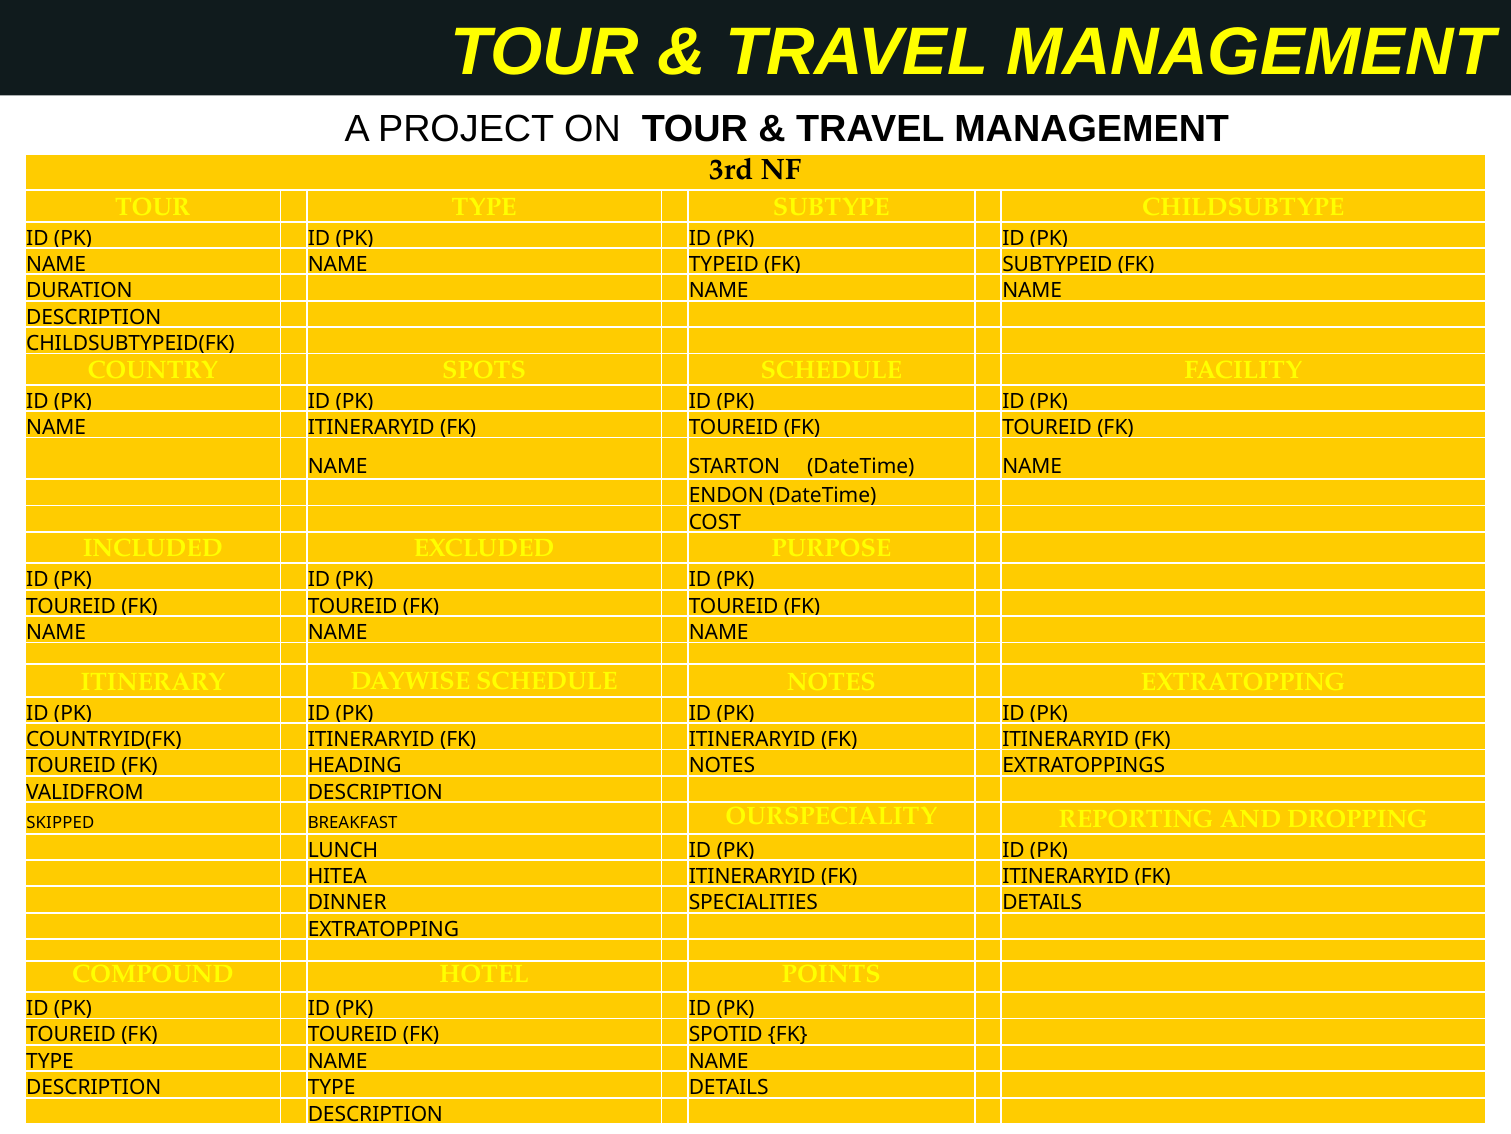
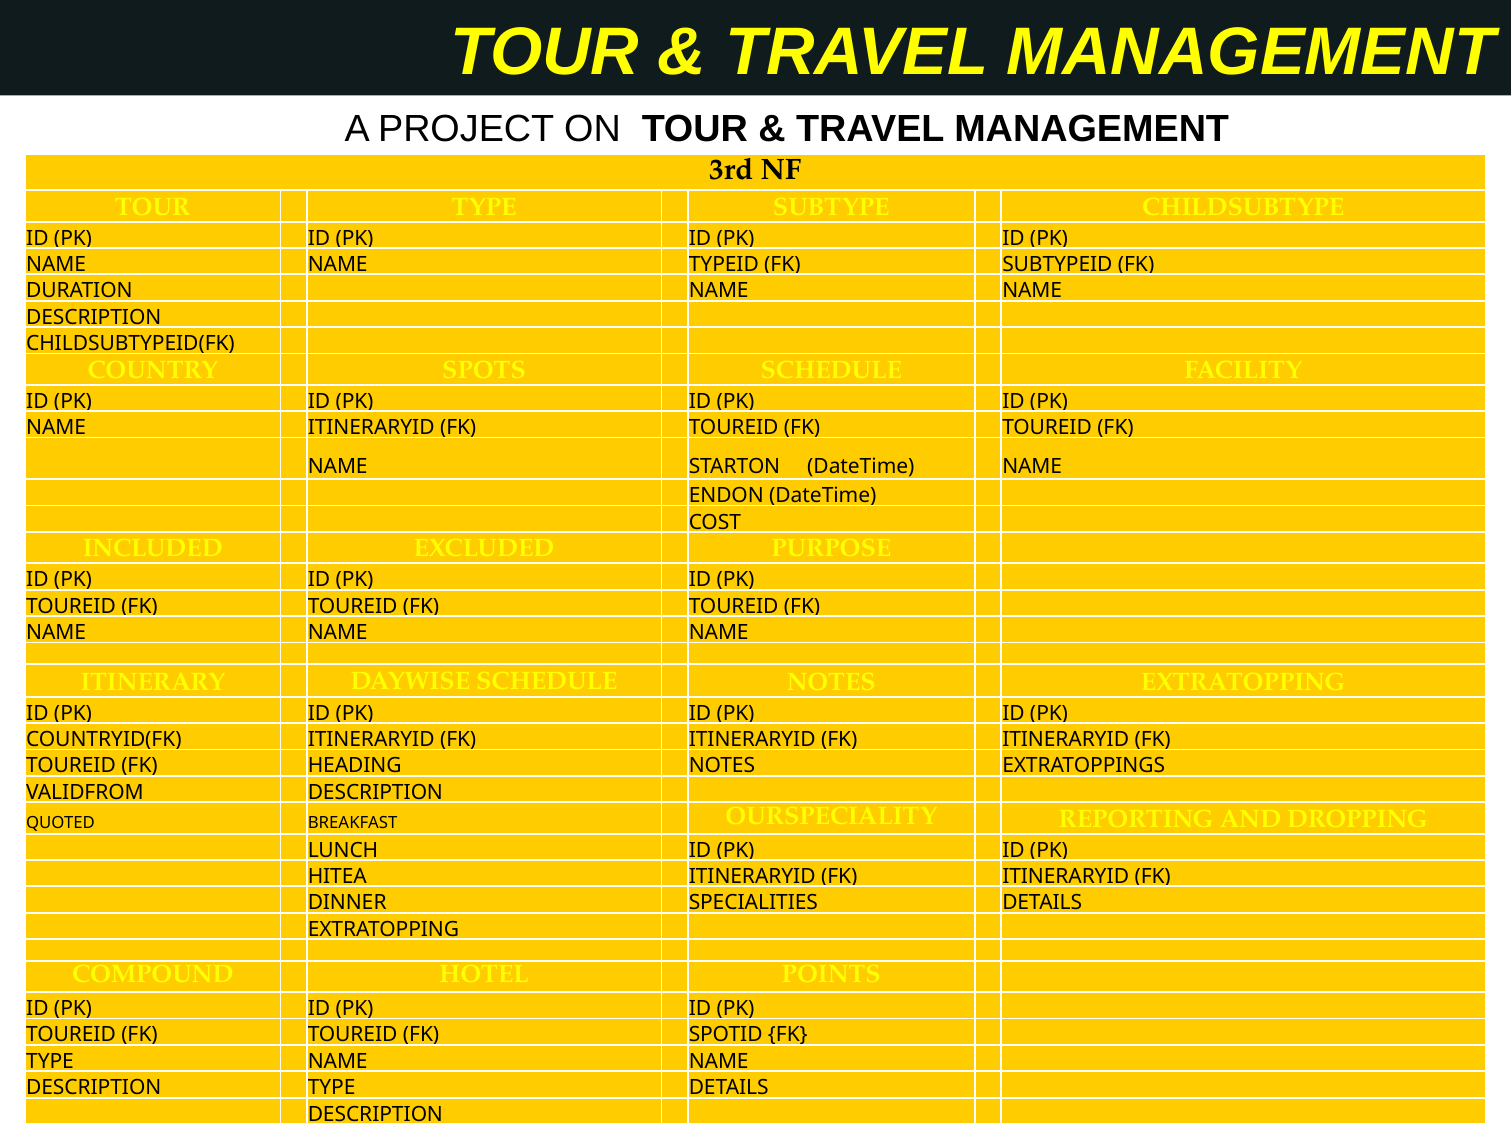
SKIPPED: SKIPPED -> QUOTED (61, 822)
